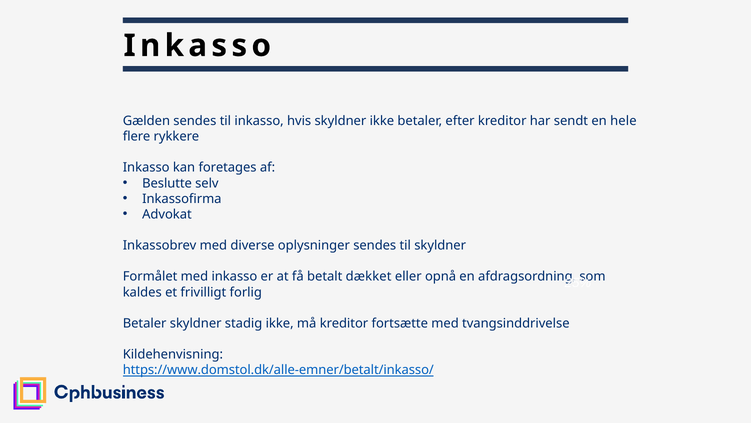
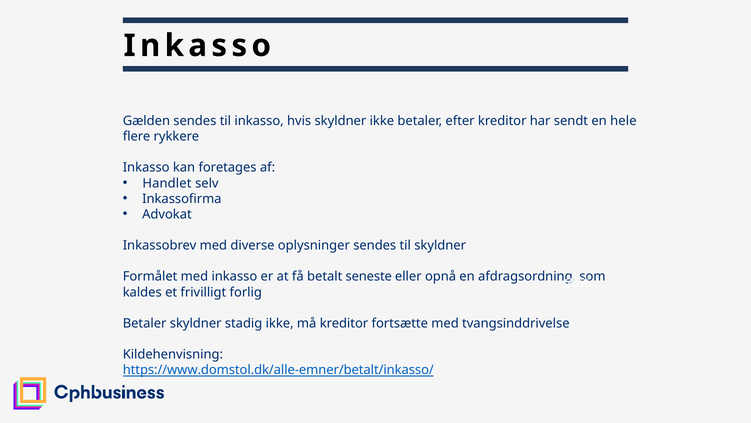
Beslutte: Beslutte -> Handlet (167, 183)
dækket: dækket -> seneste (369, 276)
